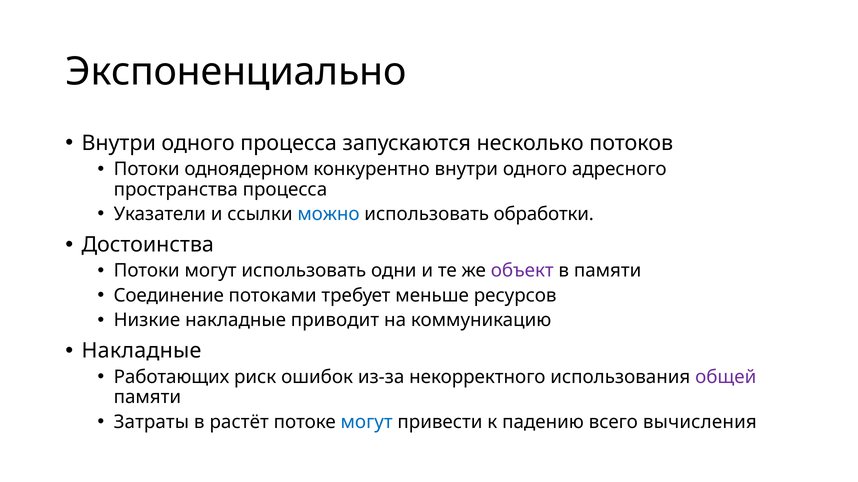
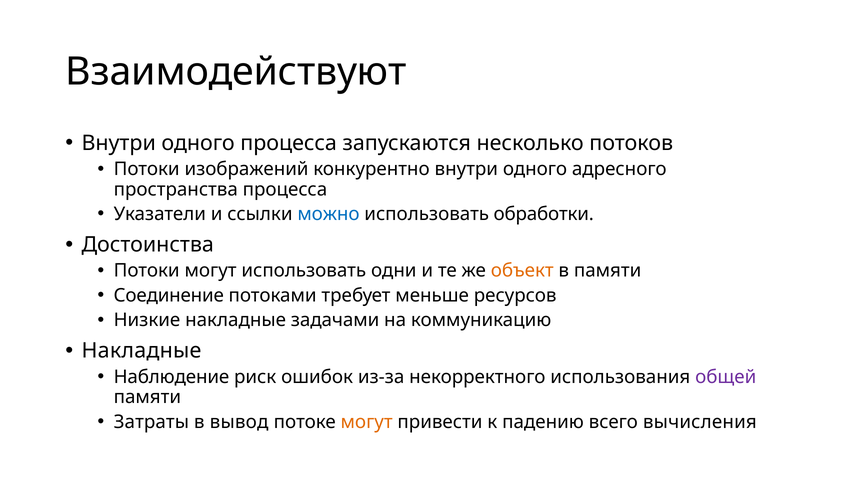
Экспоненциально: Экспоненциально -> Взаимодействуют (236, 72)
одноядерном: одноядерном -> изображений (247, 169)
объект colour: purple -> orange (522, 271)
приводит: приводит -> задачами (335, 321)
Работающих: Работающих -> Наблюдение (171, 377)
растёт: растёт -> вывод (239, 422)
могут colour: blue -> orange (367, 422)
